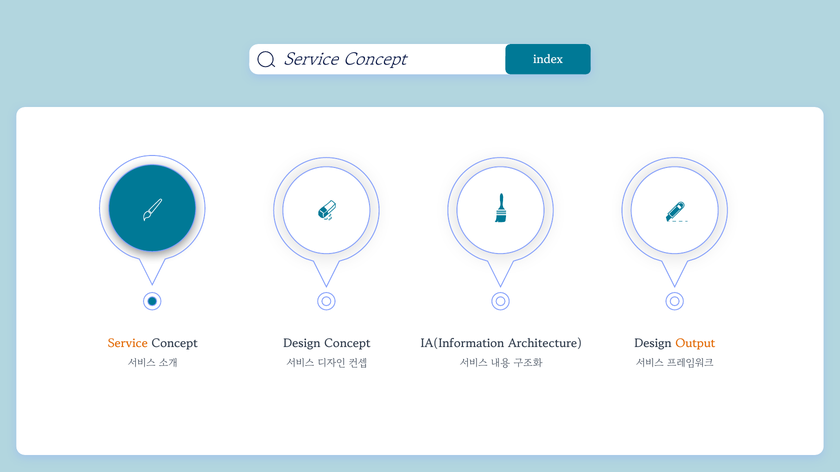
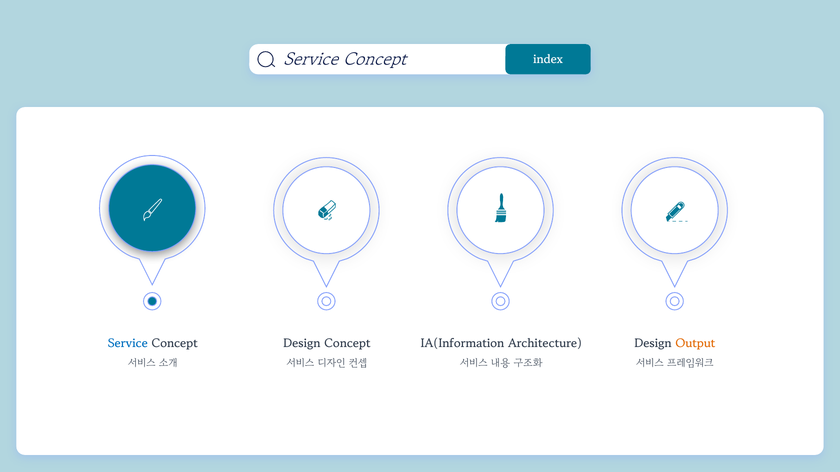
Service colour: orange -> blue (128, 344)
